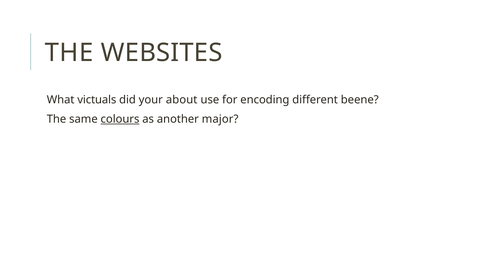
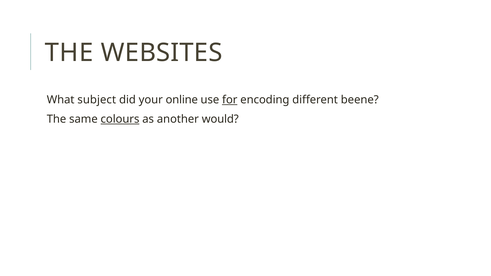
victuals: victuals -> subject (97, 100)
about: about -> online (182, 100)
for underline: none -> present (230, 100)
major: major -> would (220, 119)
